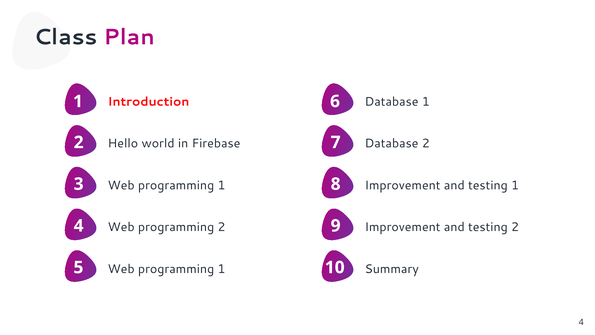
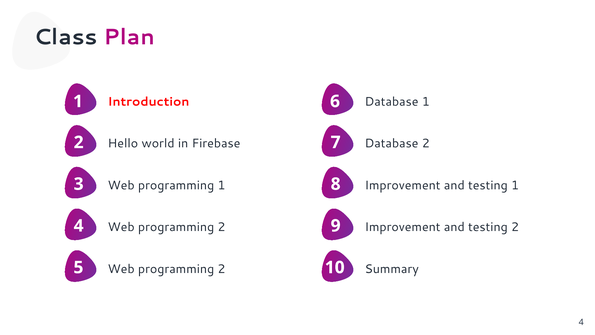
1: 1 -> 2 (222, 269)
